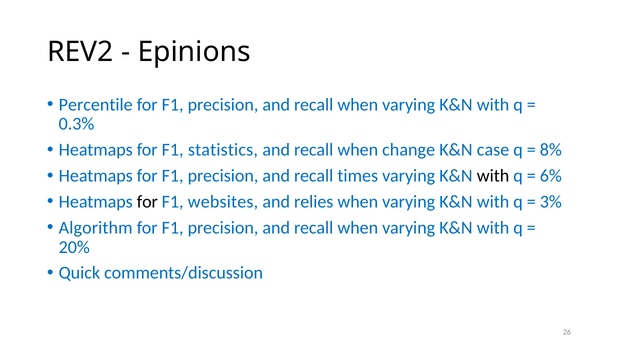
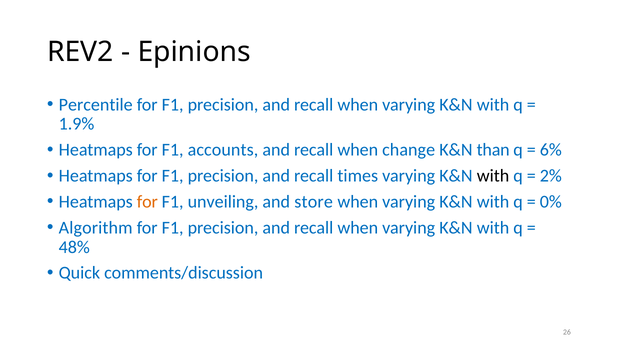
0.3%: 0.3% -> 1.9% (77, 124)
statistics: statistics -> accounts (223, 150)
case: case -> than (493, 150)
8%: 8% -> 6% (551, 150)
6%: 6% -> 2% (551, 176)
for colour: black -> orange (147, 202)
websites: websites -> unveiling (223, 202)
relies: relies -> store (314, 202)
3%: 3% -> 0% (551, 202)
20%: 20% -> 48% (74, 247)
